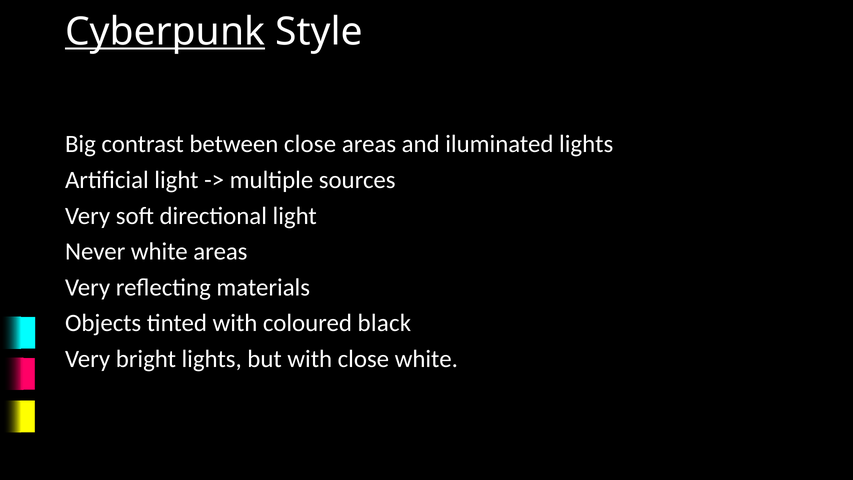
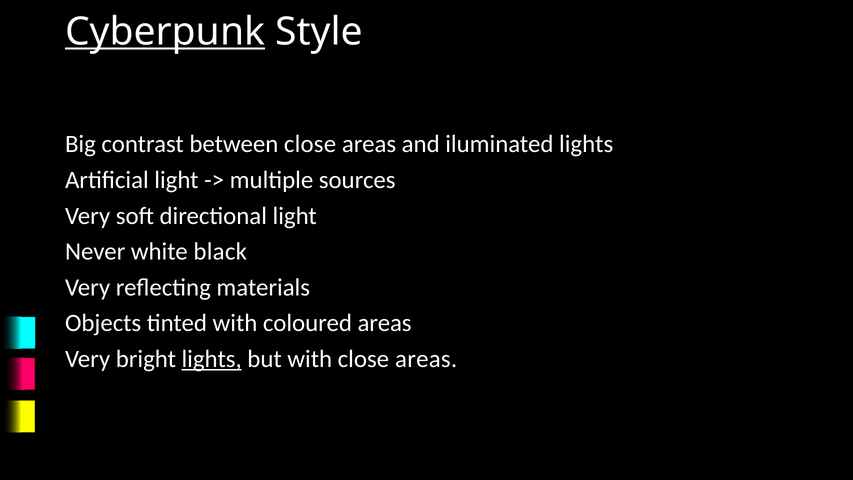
white areas: areas -> black (220, 252)
coloured black: black -> areas (385, 323)
lights underline: none -> present (212, 359)
with close white: white -> areas (426, 359)
